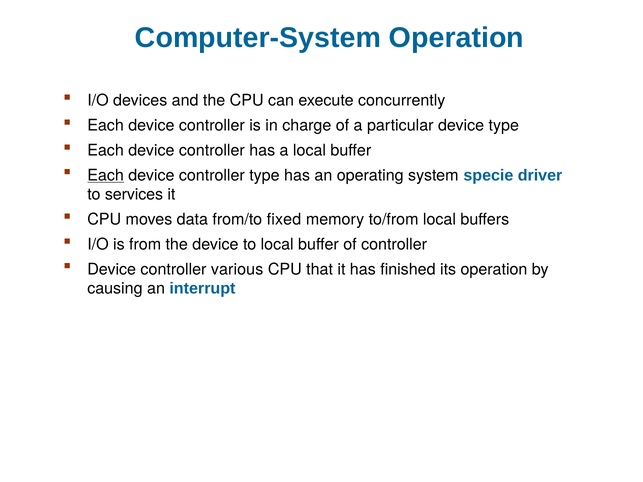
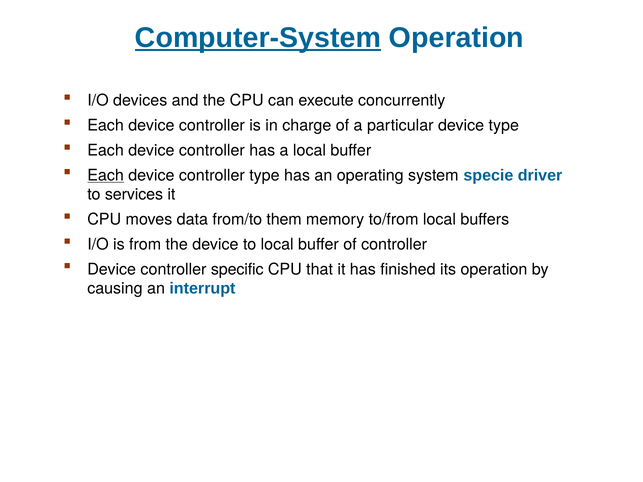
Computer-System underline: none -> present (258, 38)
fixed: fixed -> them (284, 220)
various: various -> specific (237, 269)
